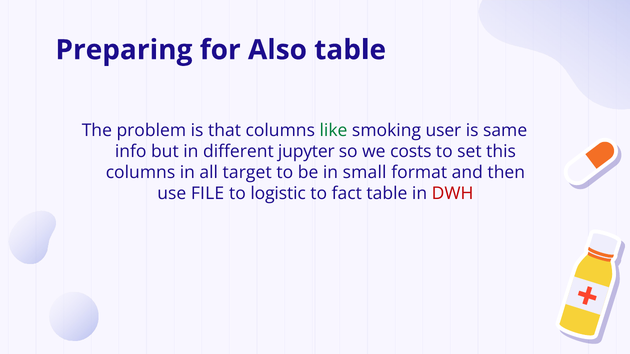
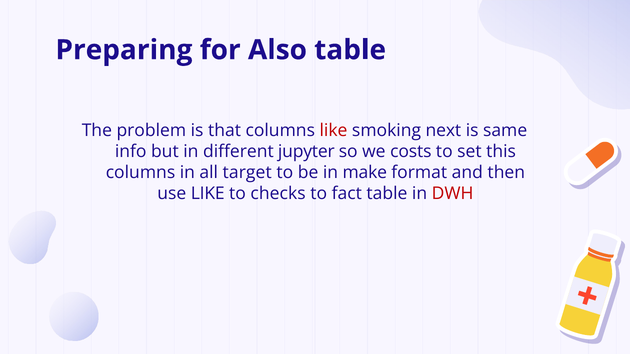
like colour: green -> red (333, 130)
user: user -> next (443, 130)
small: small -> make (365, 172)
use FILE: FILE -> LIKE (208, 193)
logistic: logistic -> checks (278, 193)
